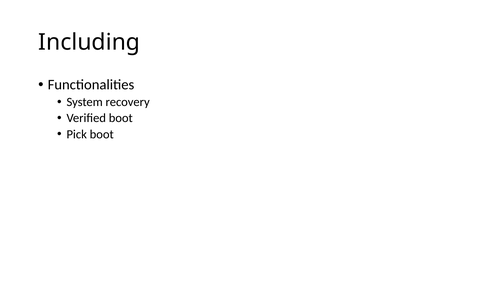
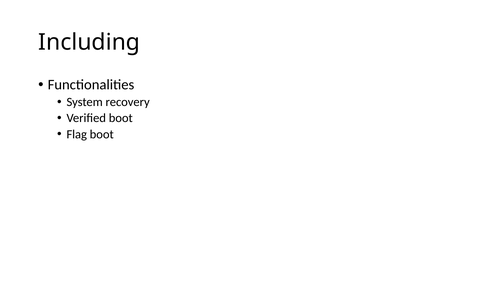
Pick: Pick -> Flag (77, 134)
